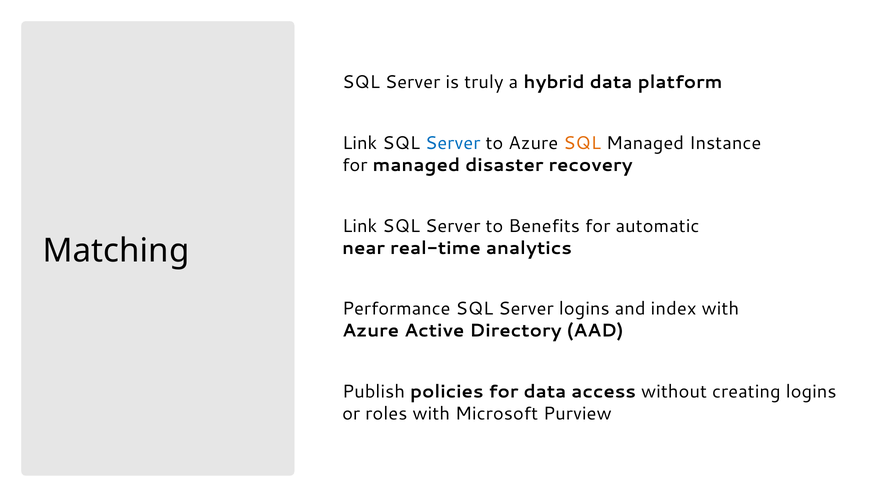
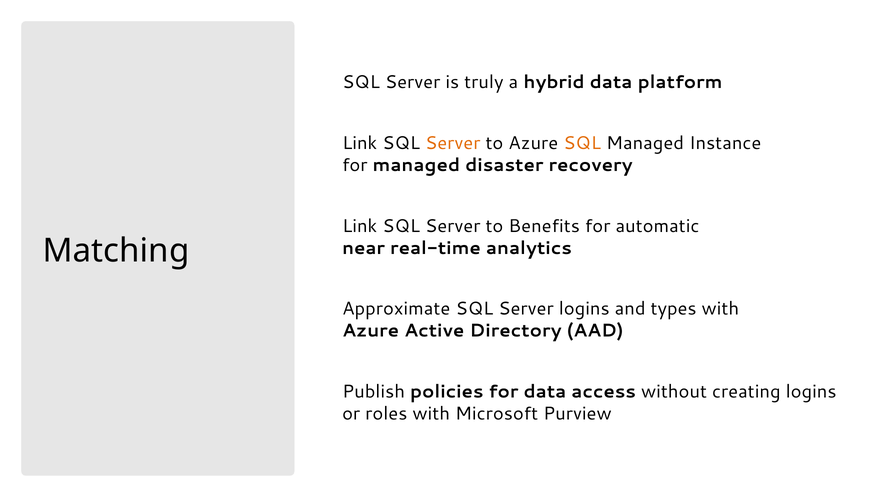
Server colour: blue -> orange (453, 143)
Performance: Performance -> Approximate (396, 309)
index: index -> types (674, 309)
